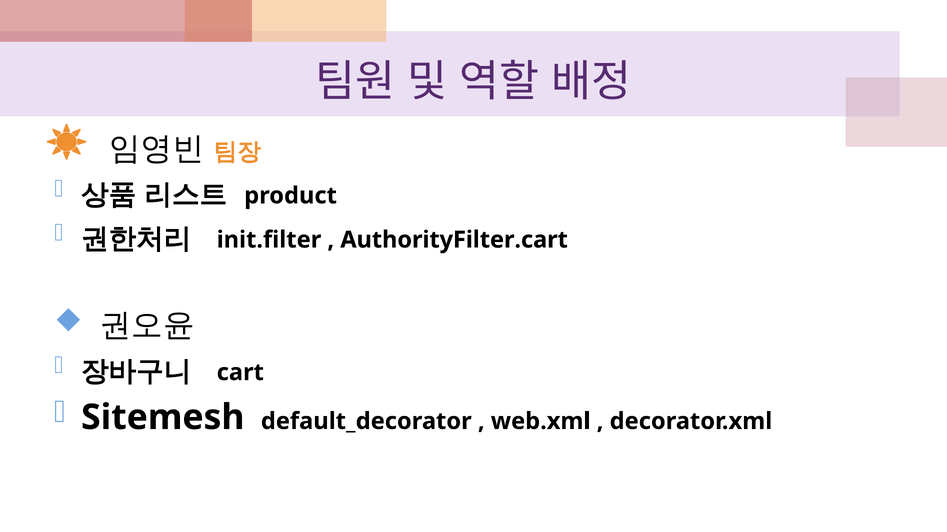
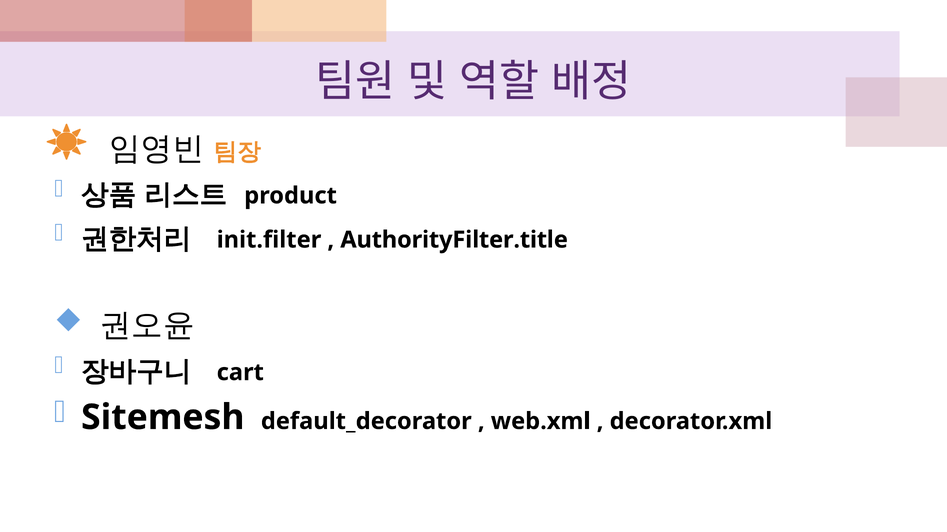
AuthorityFilter.cart: AuthorityFilter.cart -> AuthorityFilter.title (454, 240)
